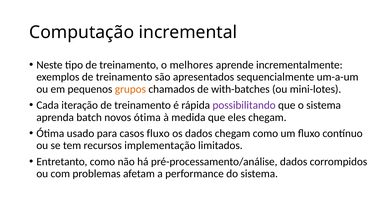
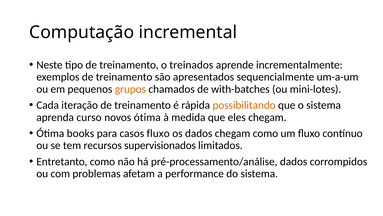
melhores: melhores -> treinados (191, 65)
possibilitando colour: purple -> orange (244, 105)
batch: batch -> curso (89, 117)
usado: usado -> books (80, 133)
implementação: implementação -> supervisionados (160, 145)
